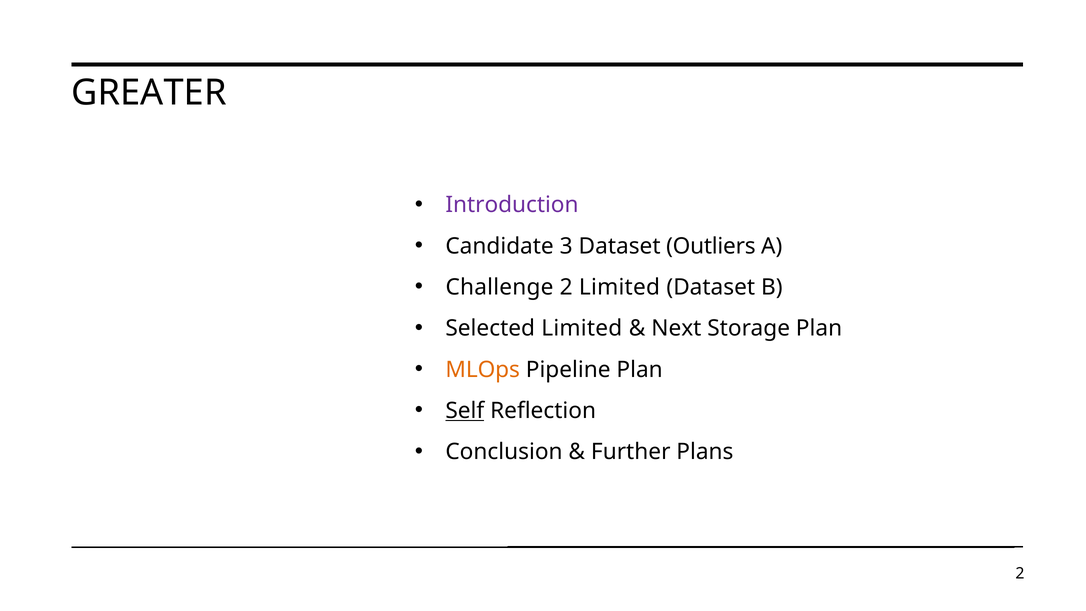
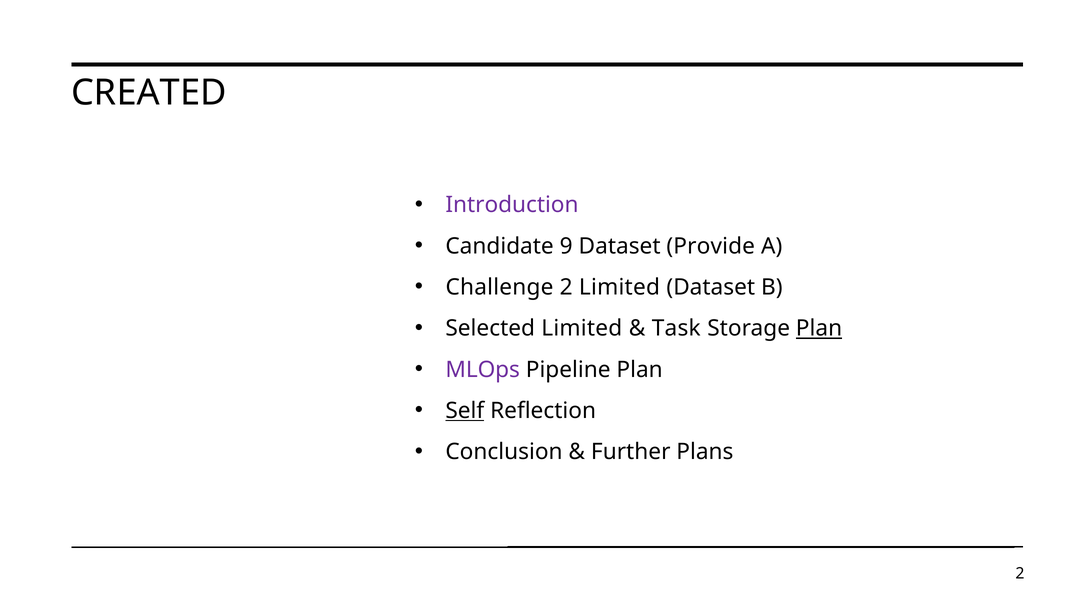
GREATER: GREATER -> CREATED (149, 93)
3: 3 -> 9 (566, 246)
Outliers: Outliers -> Provide (711, 246)
Next: Next -> Task (676, 328)
Plan underline: none -> present (819, 328)
MLOps colour: orange -> purple (483, 370)
